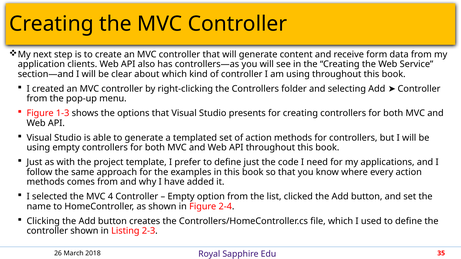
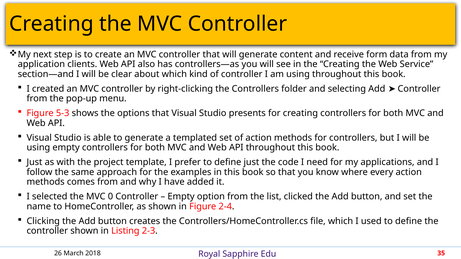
1-3: 1-3 -> 5-3 (63, 113)
4: 4 -> 0 (110, 197)
